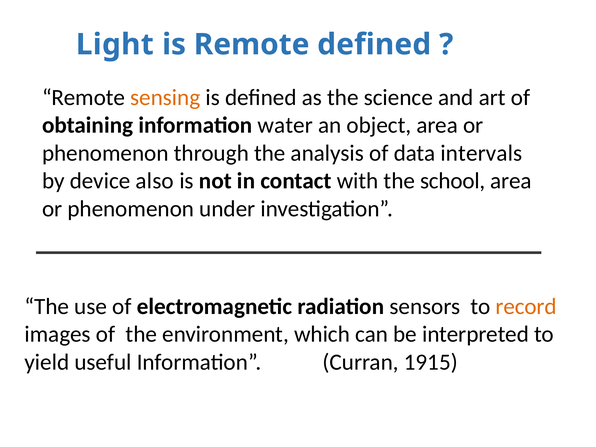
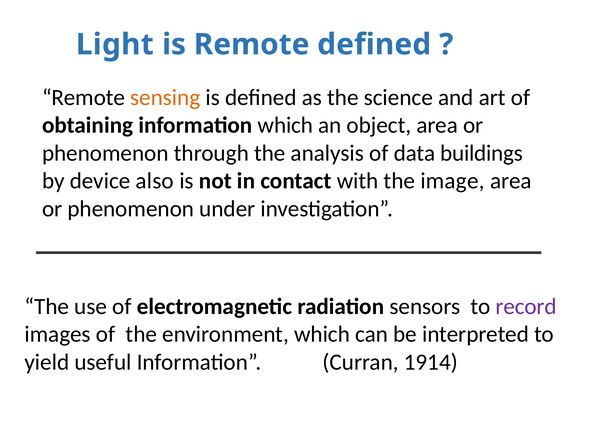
information water: water -> which (285, 125)
intervals: intervals -> buildings (481, 153)
school: school -> image (452, 181)
record colour: orange -> purple (526, 307)
1915: 1915 -> 1914 (431, 362)
